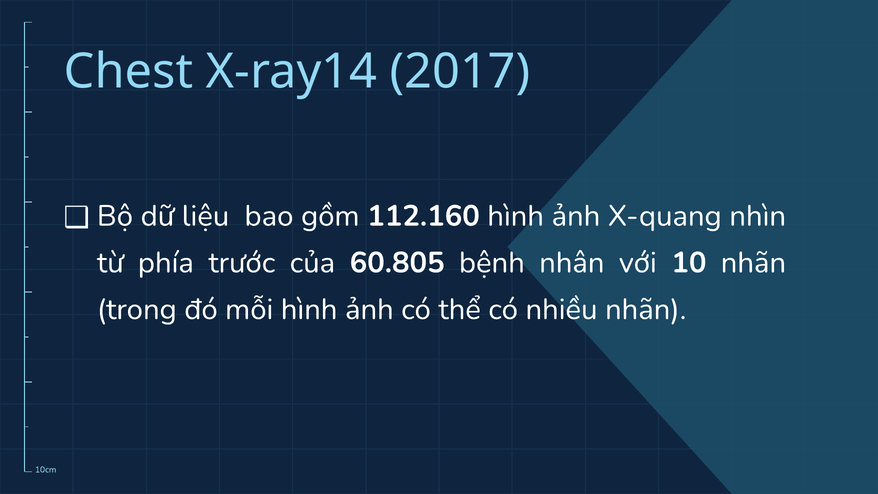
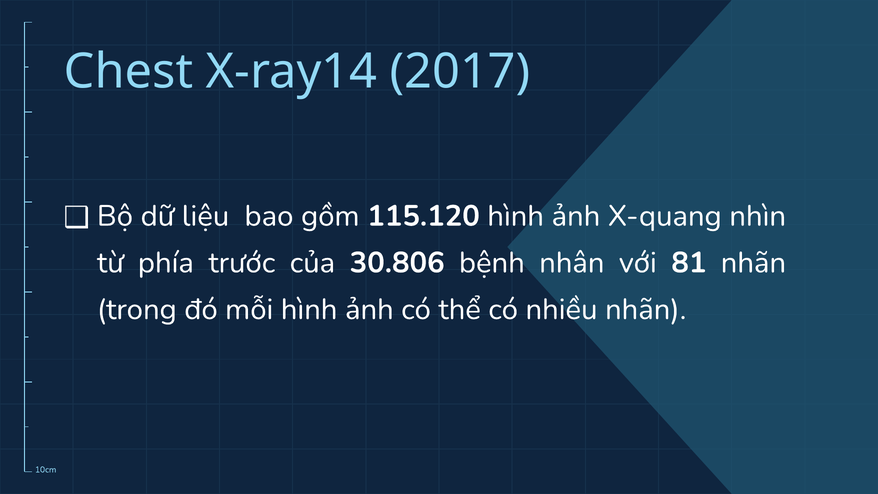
112.160: 112.160 -> 115.120 (424, 216)
60.805: 60.805 -> 30.806 (397, 263)
10: 10 -> 81 (689, 263)
